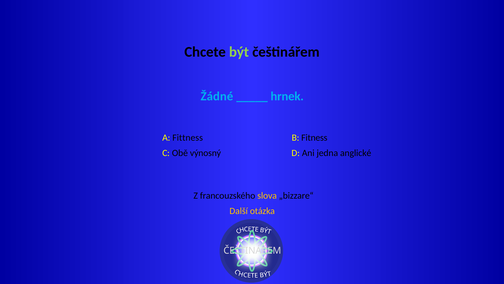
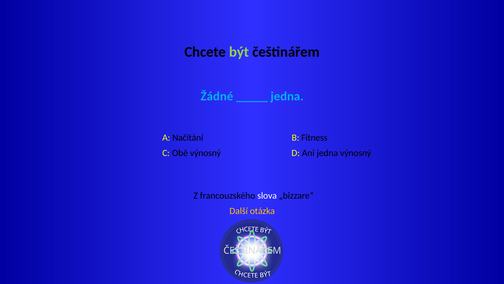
hrnek: hrnek -> jedna (287, 96)
Fittness: Fittness -> Načítání (188, 137)
jedna anglické: anglické -> výnosný (356, 153)
slova colour: yellow -> white (267, 195)
